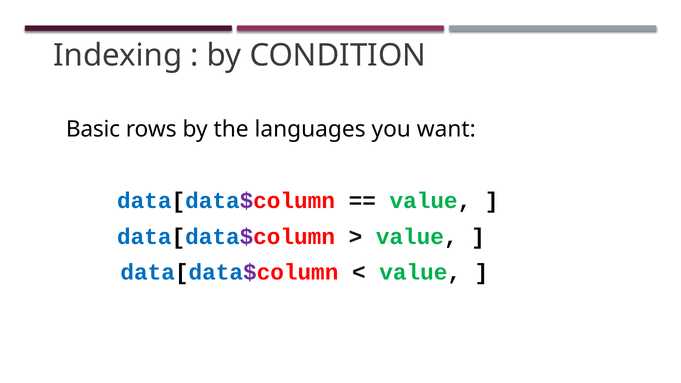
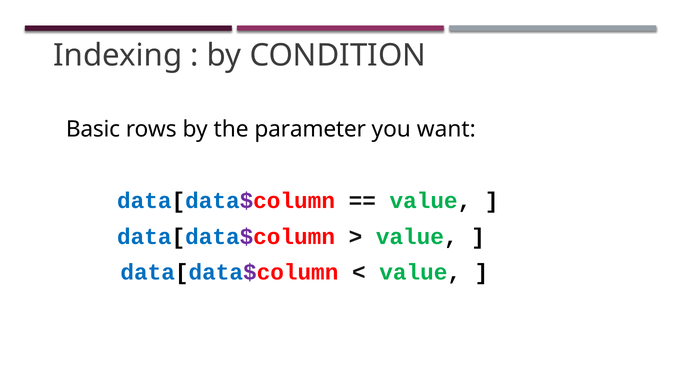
languages: languages -> parameter (310, 129)
